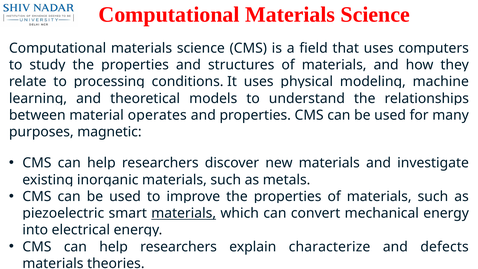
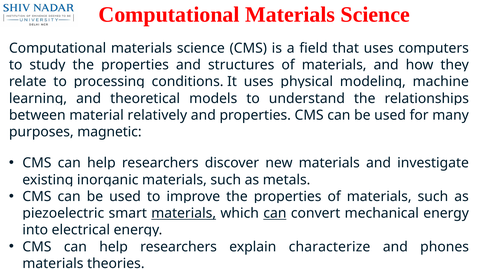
operates: operates -> relatively (157, 115)
can underline: none -> present (275, 213)
defects: defects -> phones (445, 247)
